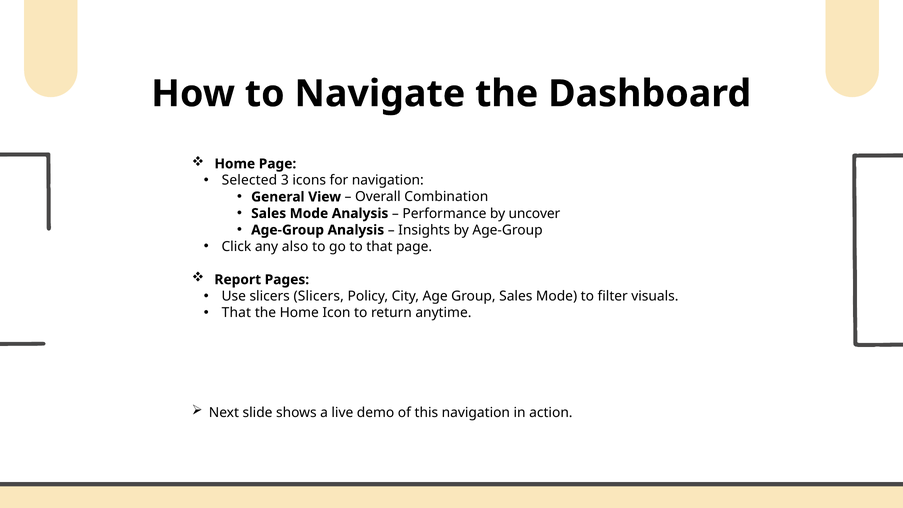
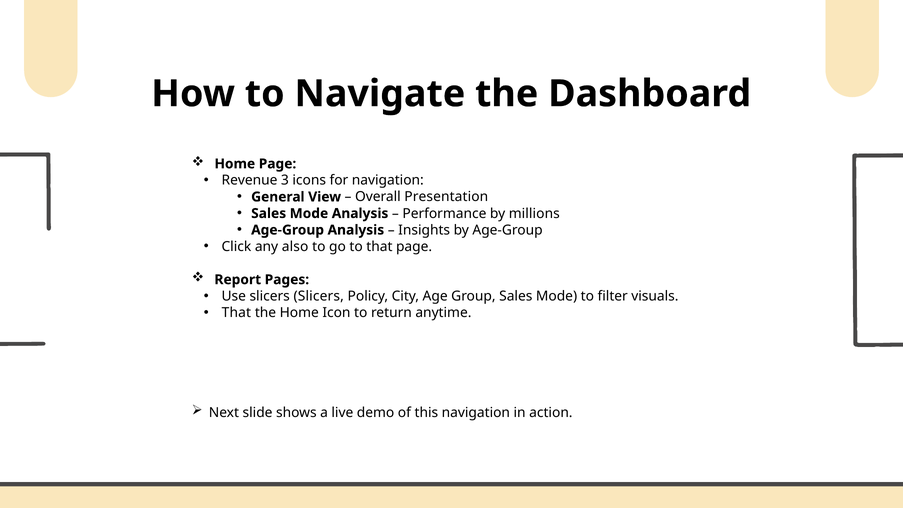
Selected: Selected -> Revenue (250, 180)
Combination: Combination -> Presentation (446, 197)
uncover: uncover -> millions (534, 213)
